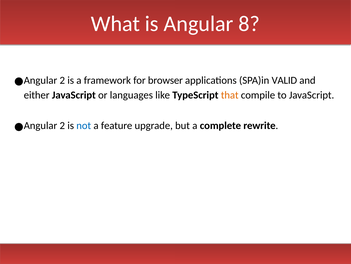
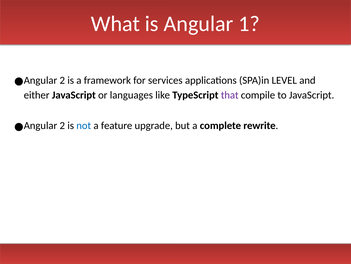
8: 8 -> 1 (249, 24)
browser: browser -> services (165, 80)
VALID: VALID -> LEVEL (284, 80)
that colour: orange -> purple (230, 95)
